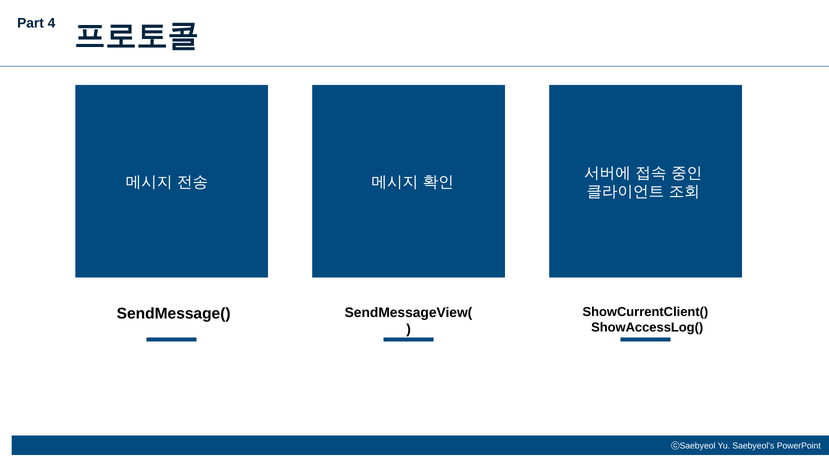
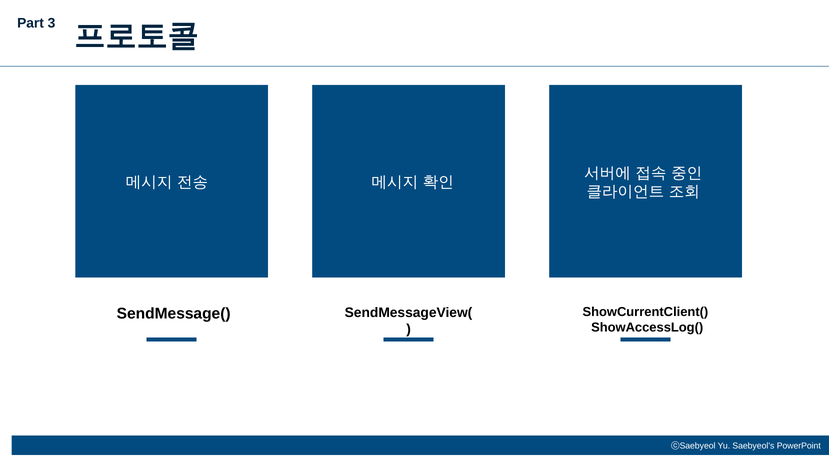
4: 4 -> 3 (52, 23)
